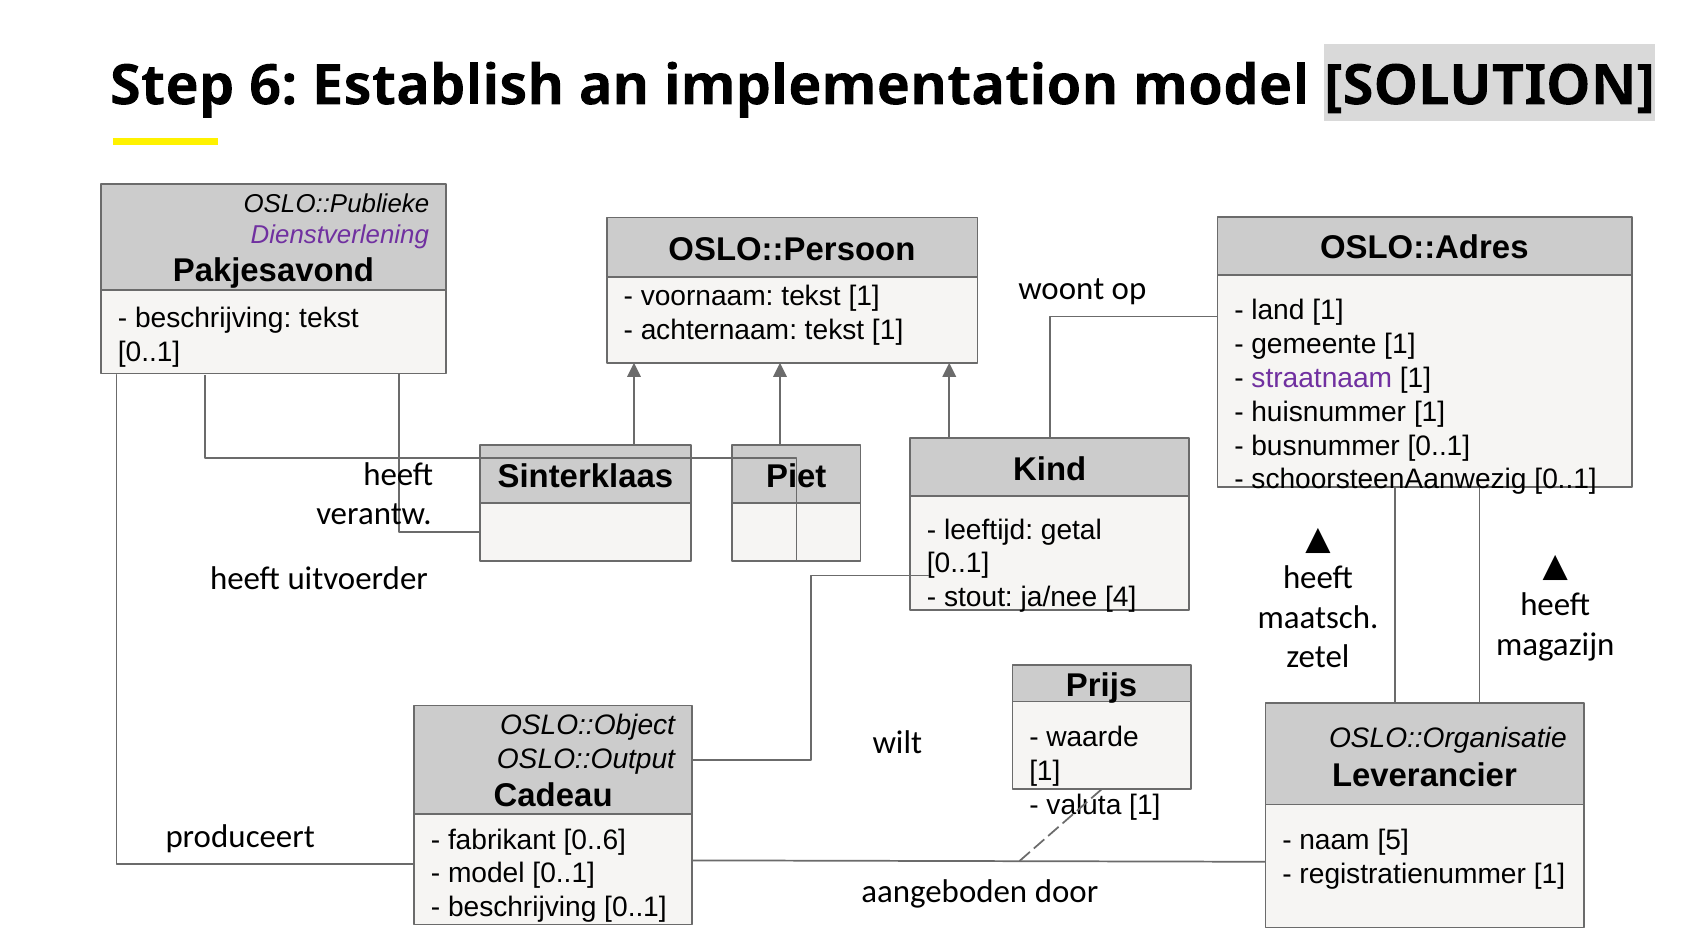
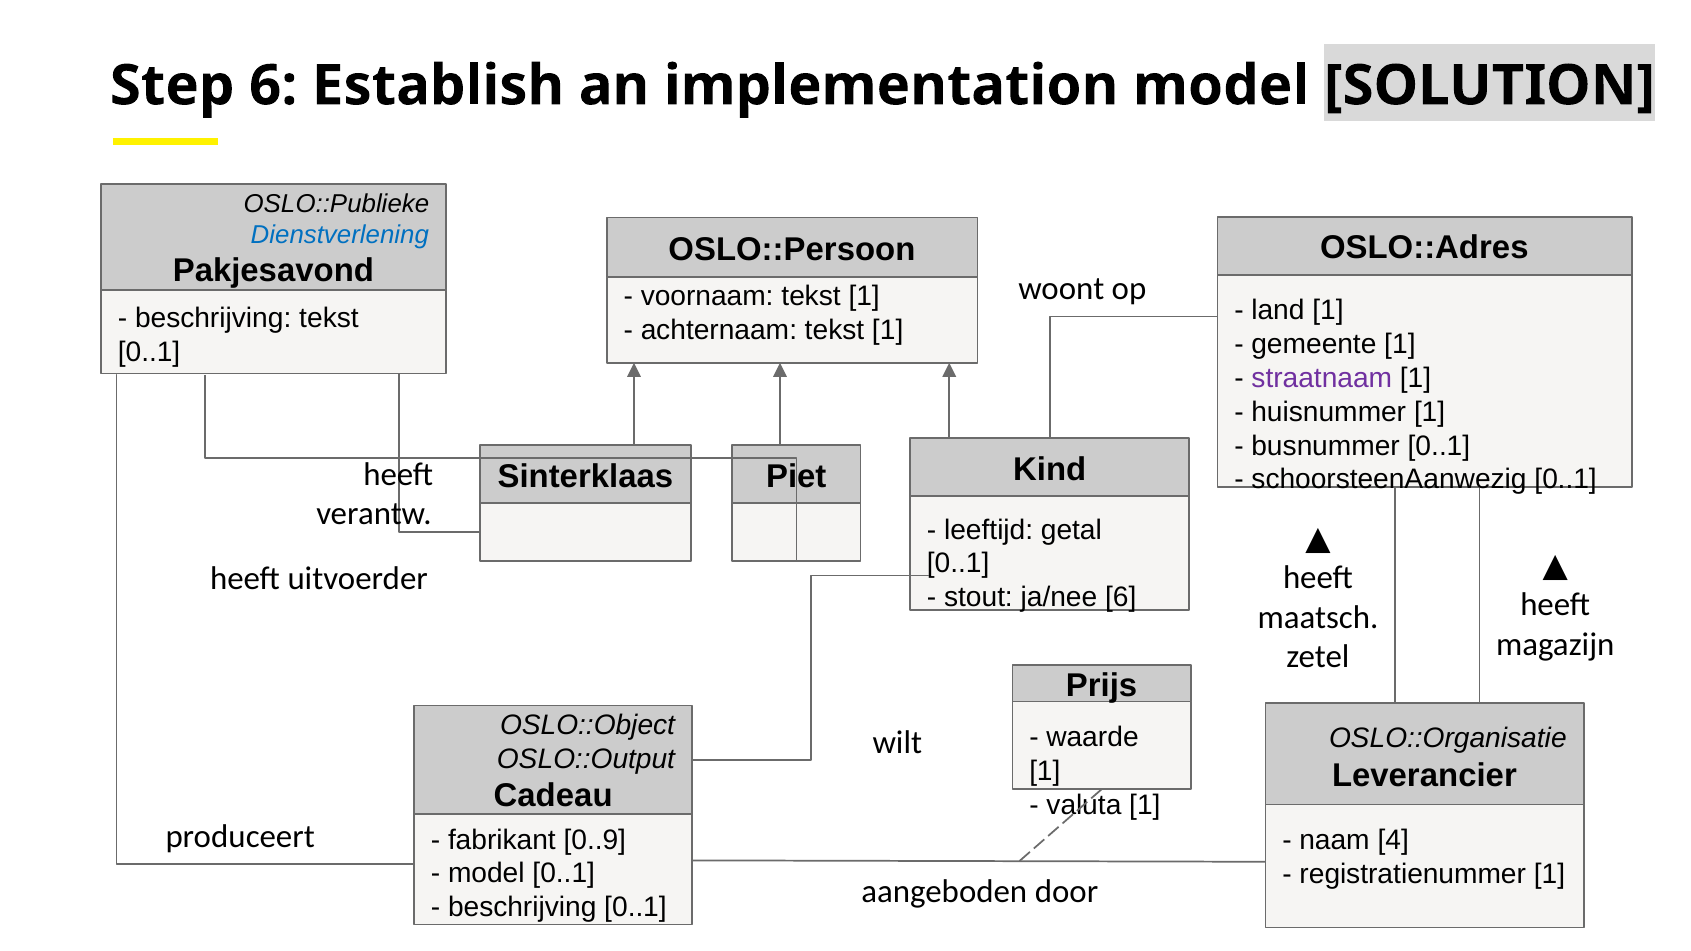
Dienstverlening colour: purple -> blue (340, 235)
ja/nee 4: 4 -> 6 (1121, 598)
0..6: 0..6 -> 0..9 (595, 840)
5: 5 -> 4 (1393, 841)
